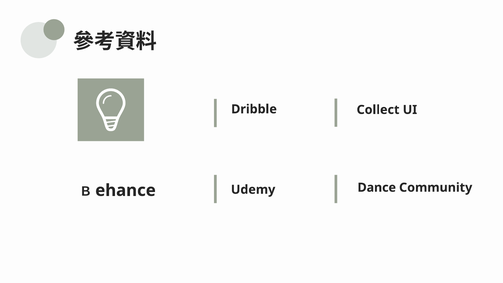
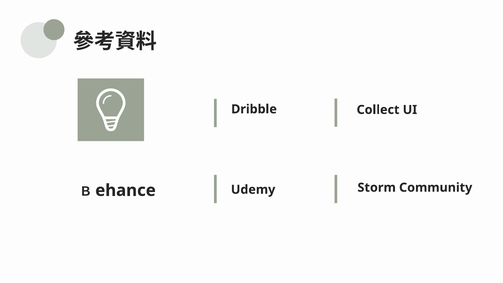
Dance: Dance -> Storm (377, 188)
